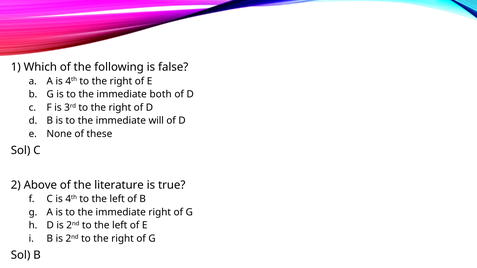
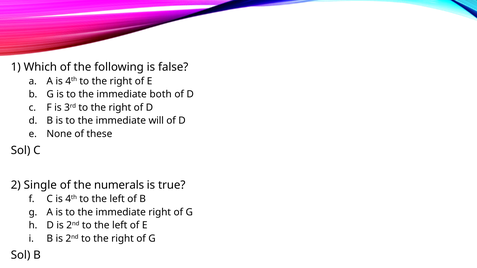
Above: Above -> Single (40, 185)
literature: literature -> numerals (119, 185)
